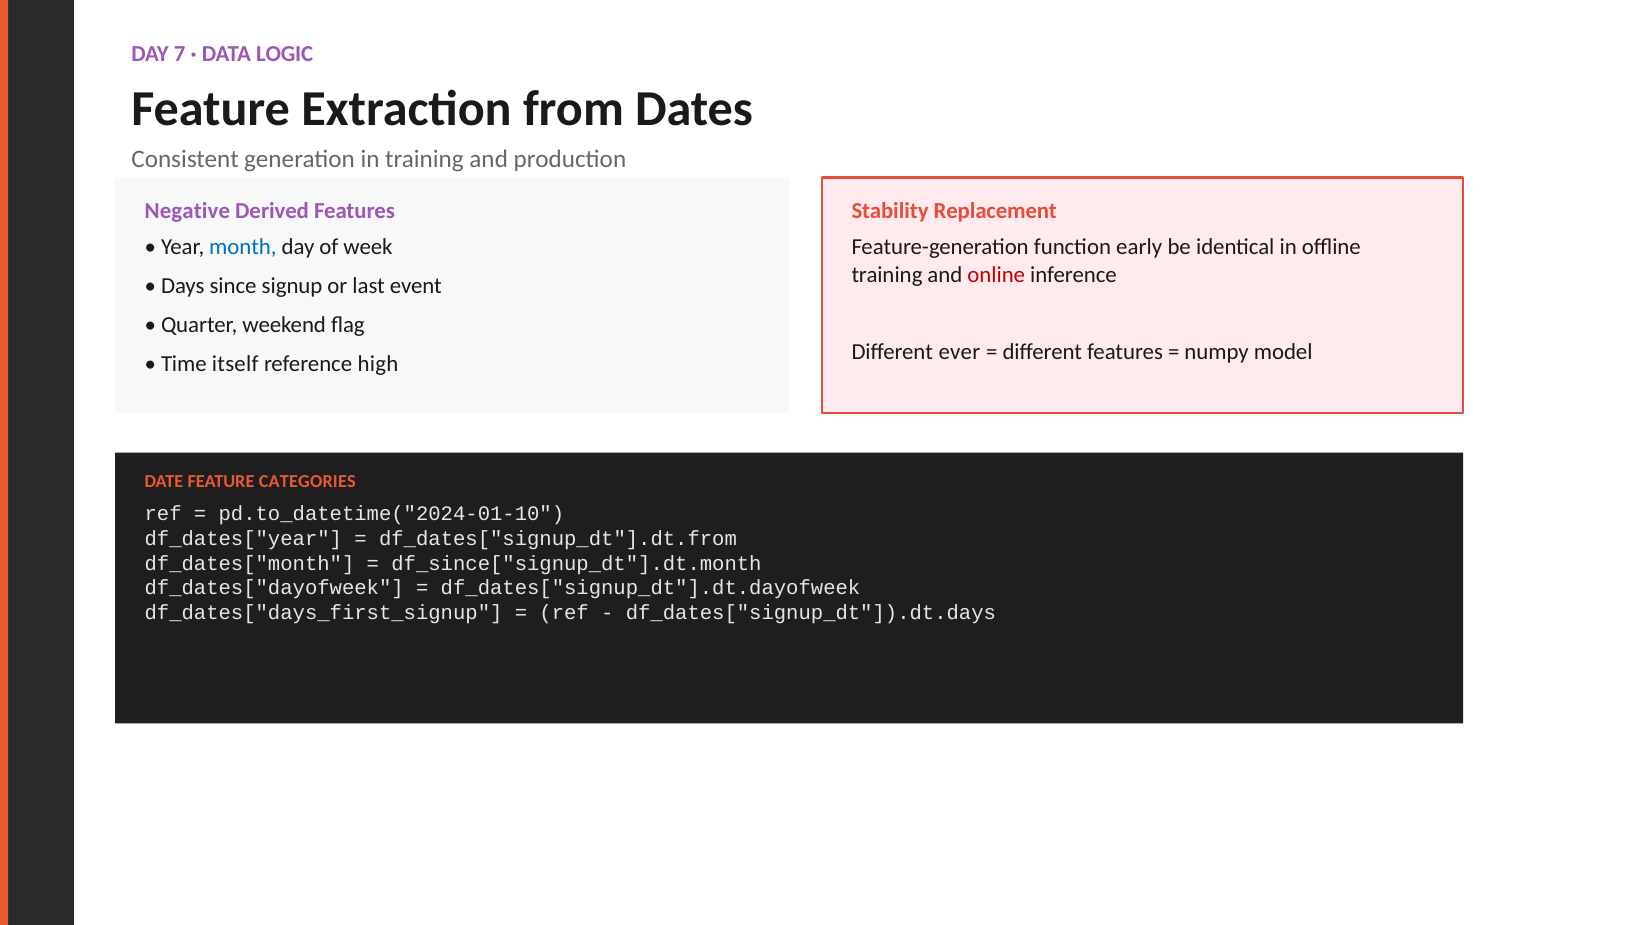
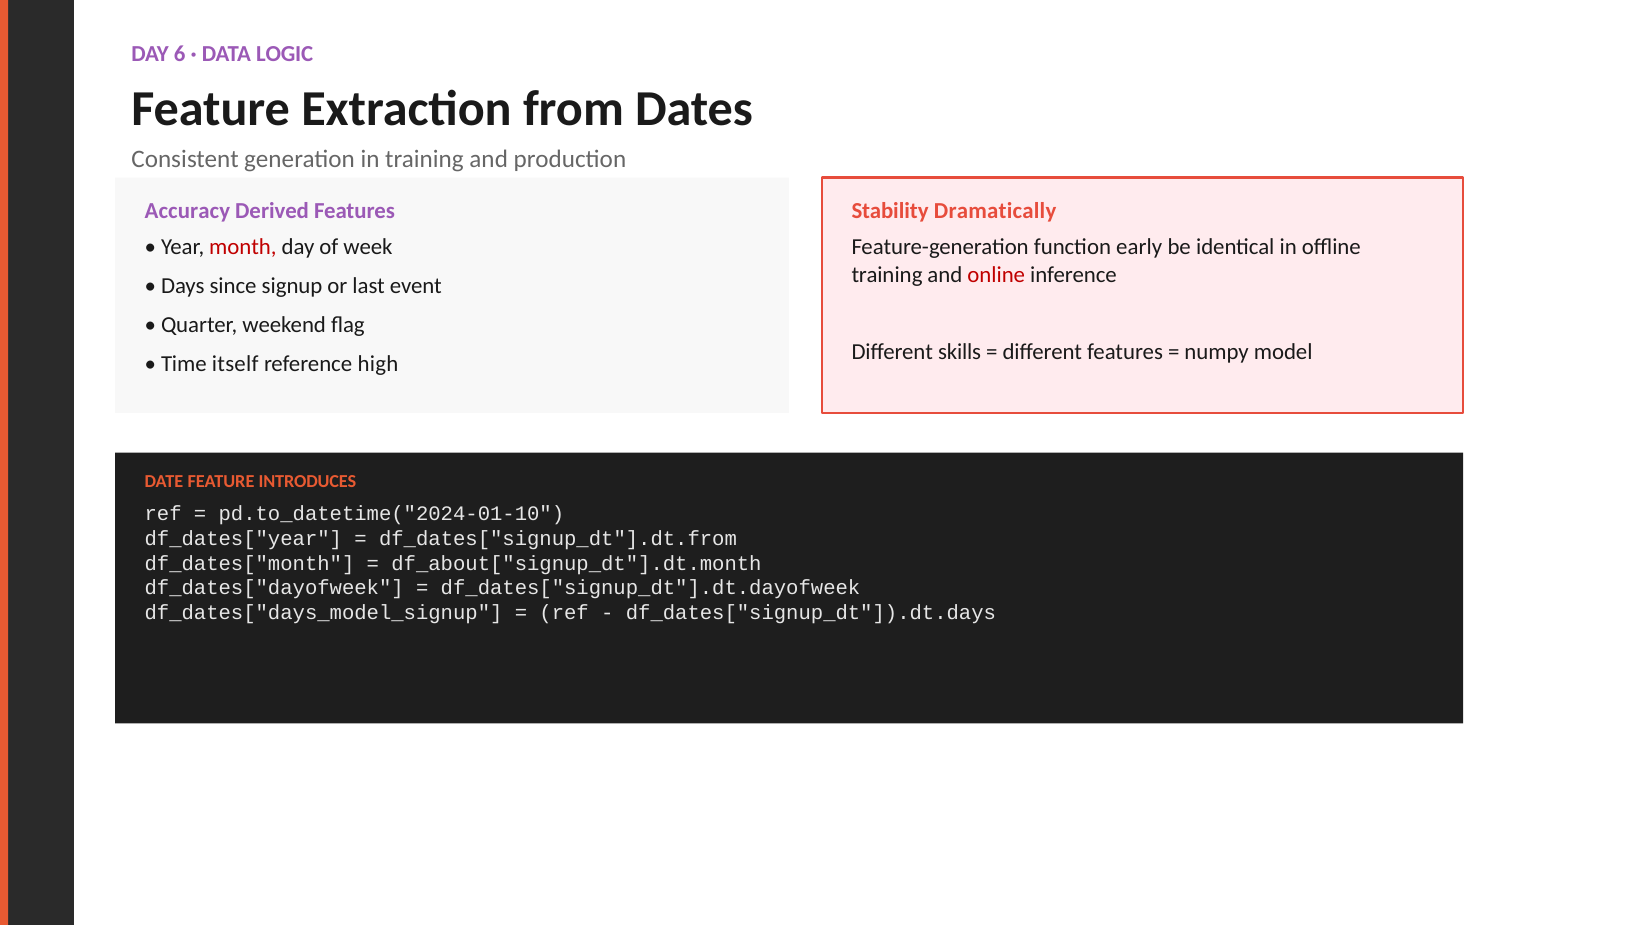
7: 7 -> 6 (180, 54)
Negative: Negative -> Accuracy (187, 211)
Replacement: Replacement -> Dramatically (995, 211)
month colour: blue -> red (243, 247)
ever: ever -> skills (960, 352)
CATEGORIES: CATEGORIES -> INTRODUCES (307, 481)
df_since["signup_dt"].dt.month: df_since["signup_dt"].dt.month -> df_about["signup_dt"].dt.month (576, 563)
df_dates["days_first_signup: df_dates["days_first_signup -> df_dates["days_model_signup (324, 613)
